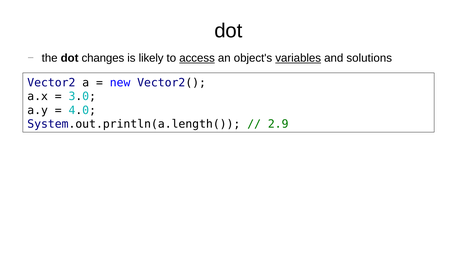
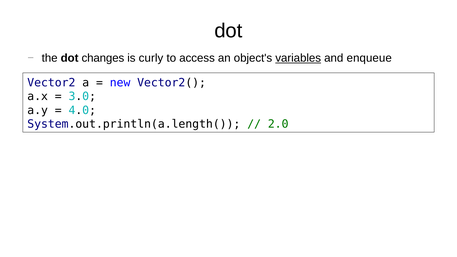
likely: likely -> curly (151, 58)
access underline: present -> none (197, 58)
solutions: solutions -> enqueue (369, 58)
2.9: 2.9 -> 2.0 (278, 124)
